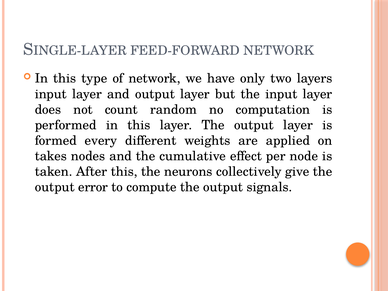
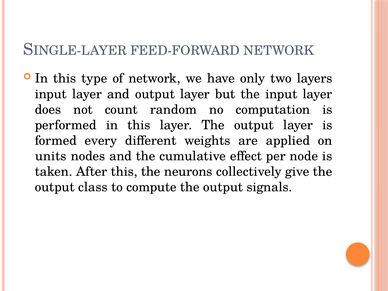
takes: takes -> units (51, 156)
error: error -> class (93, 187)
